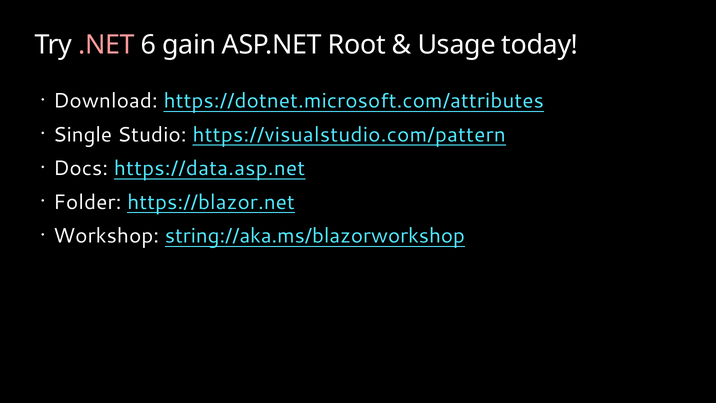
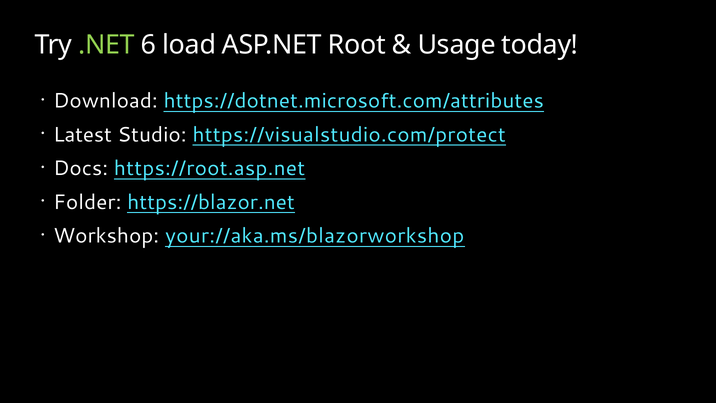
.NET colour: pink -> light green (107, 45)
gain: gain -> load (189, 45)
Single: Single -> Latest (83, 135)
https://visualstudio.com/pattern: https://visualstudio.com/pattern -> https://visualstudio.com/protect (349, 135)
https://data.asp.net: https://data.asp.net -> https://root.asp.net (209, 168)
string://aka.ms/blazorworkshop: string://aka.ms/blazorworkshop -> your://aka.ms/blazorworkshop (315, 236)
